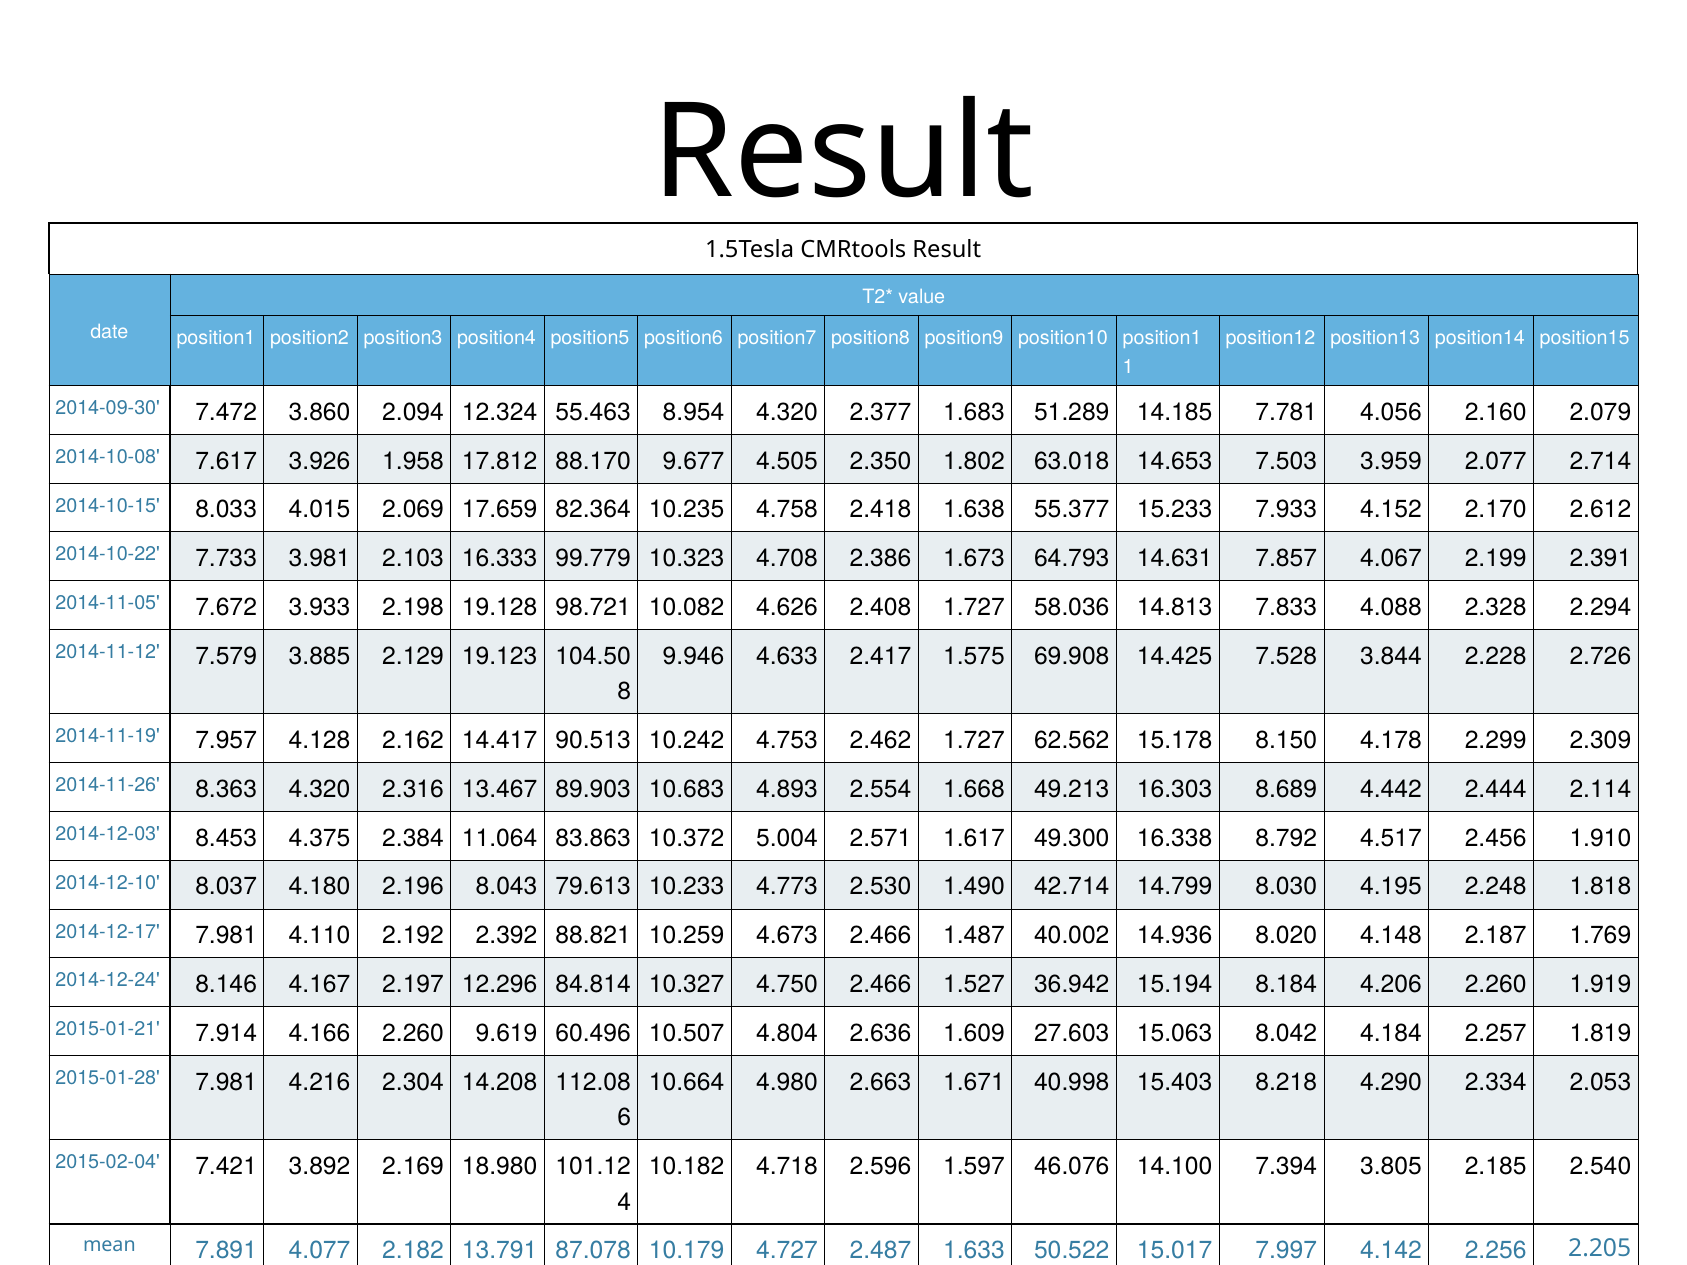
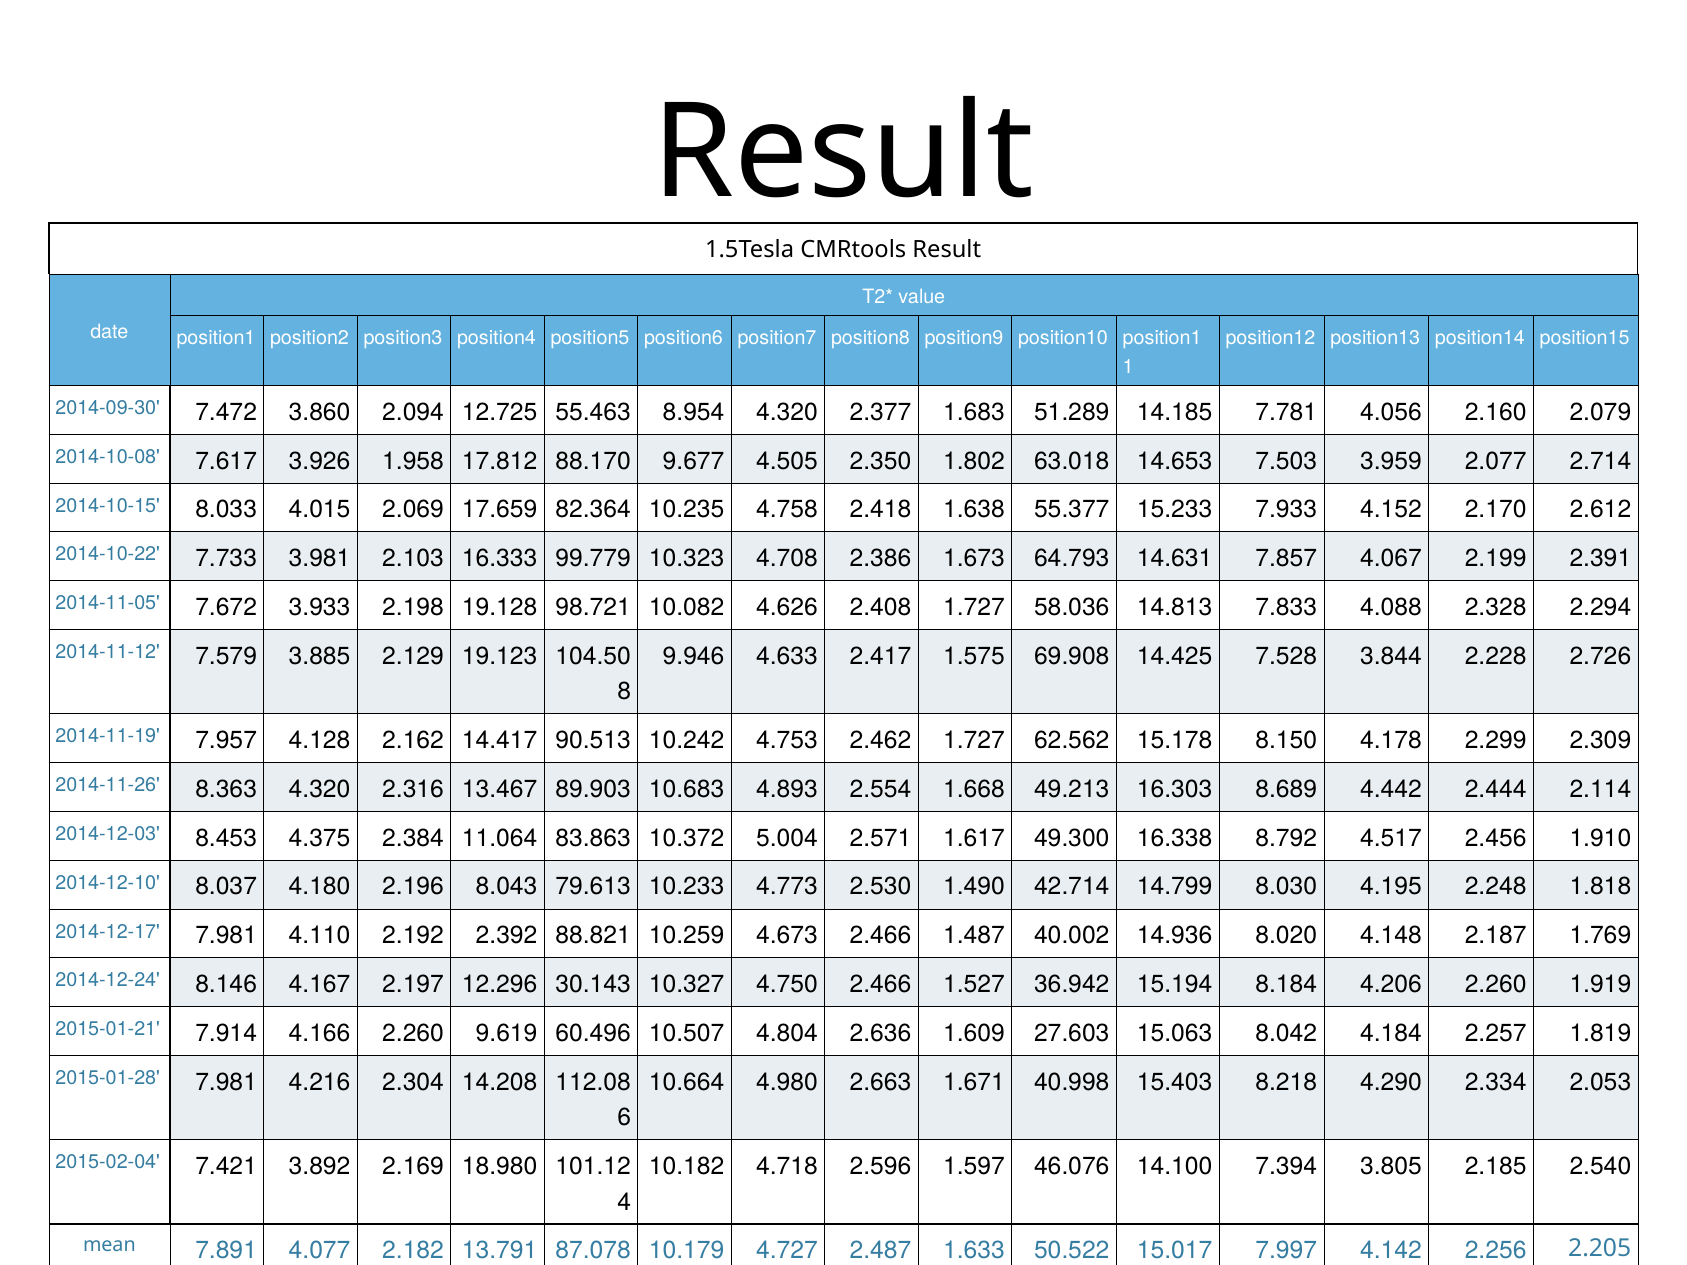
12.324: 12.324 -> 12.725 (500, 412)
84.814: 84.814 -> 30.143 (593, 985)
